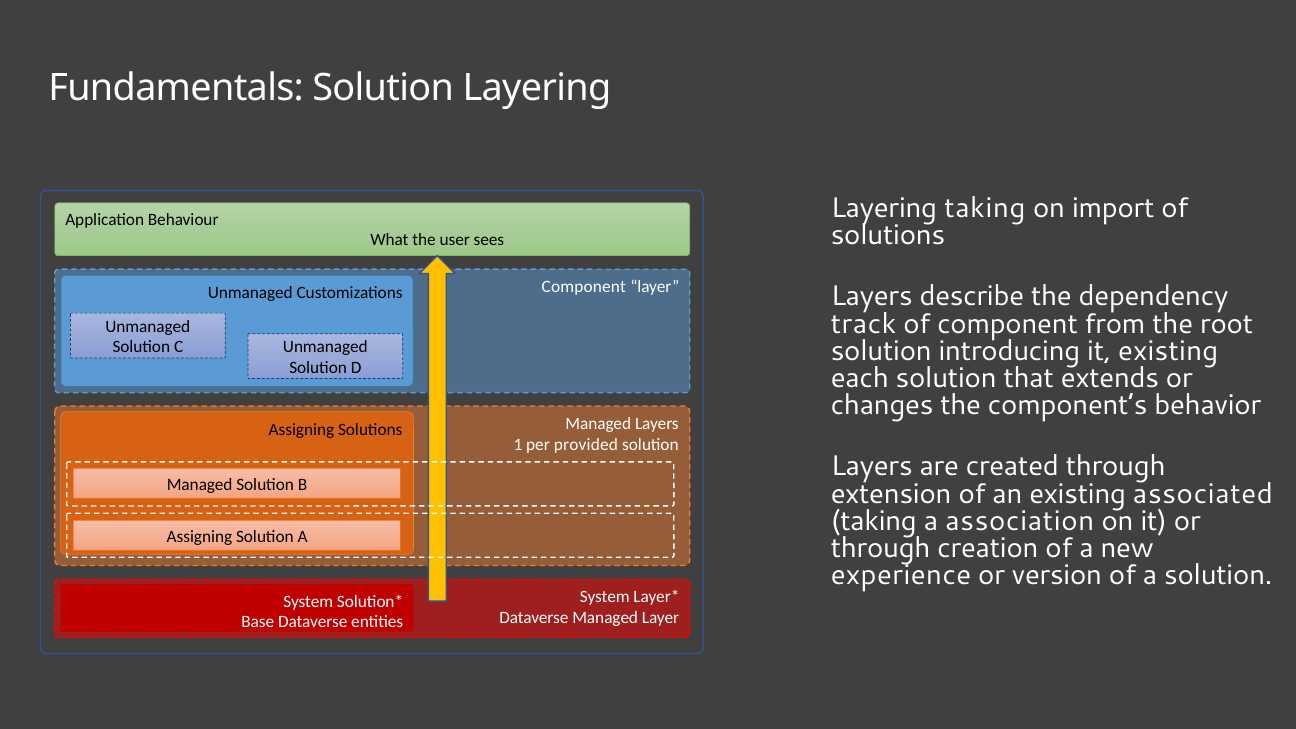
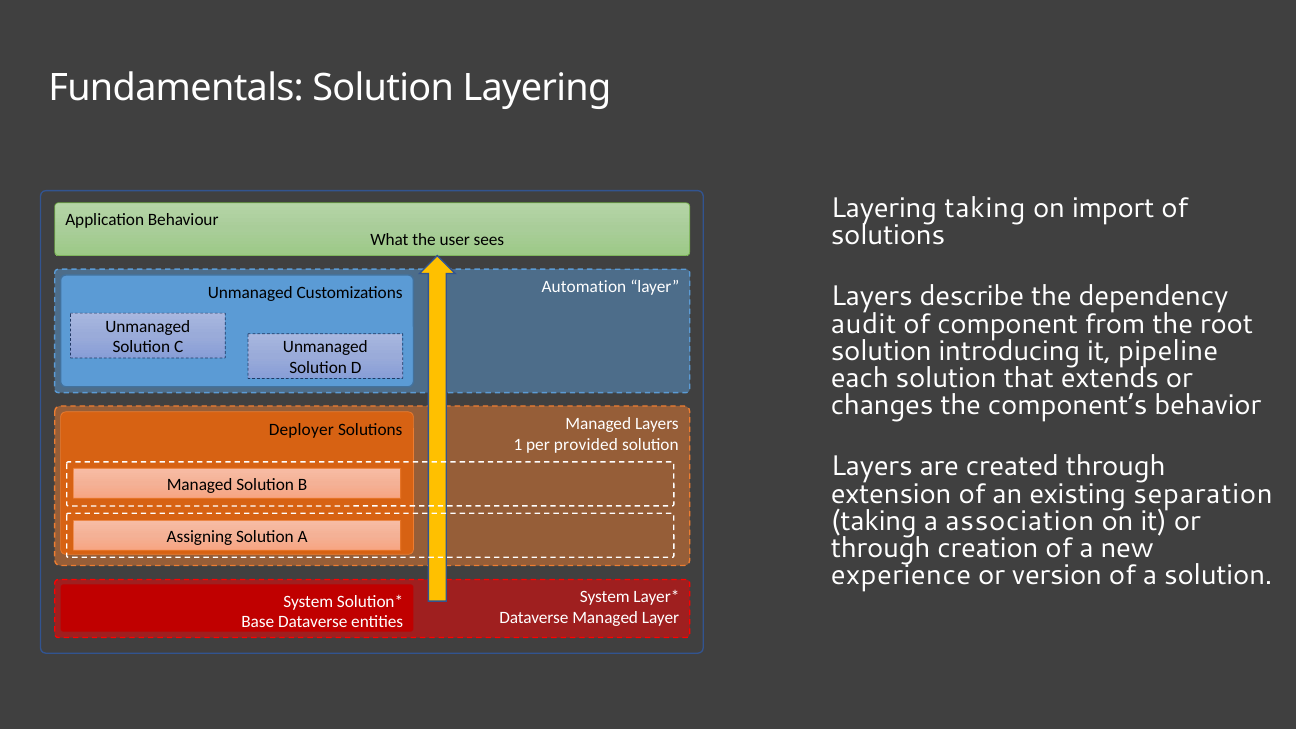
Component: Component -> Automation (584, 287)
track: track -> audit (864, 324)
it existing: existing -> pipeline (1168, 351)
Assigning: Assigning -> Deployer (301, 430)
associated: associated -> separation (1203, 494)
